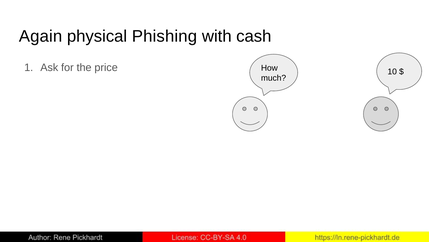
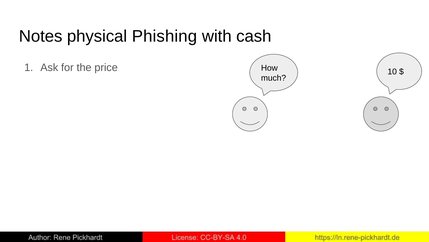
Again: Again -> Notes (41, 36)
